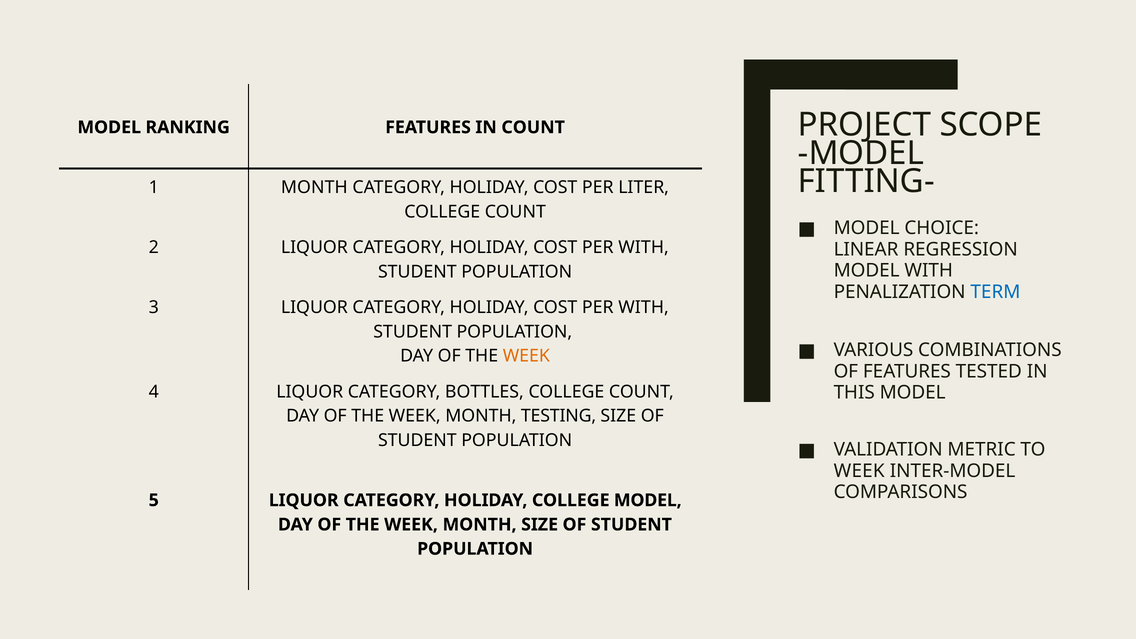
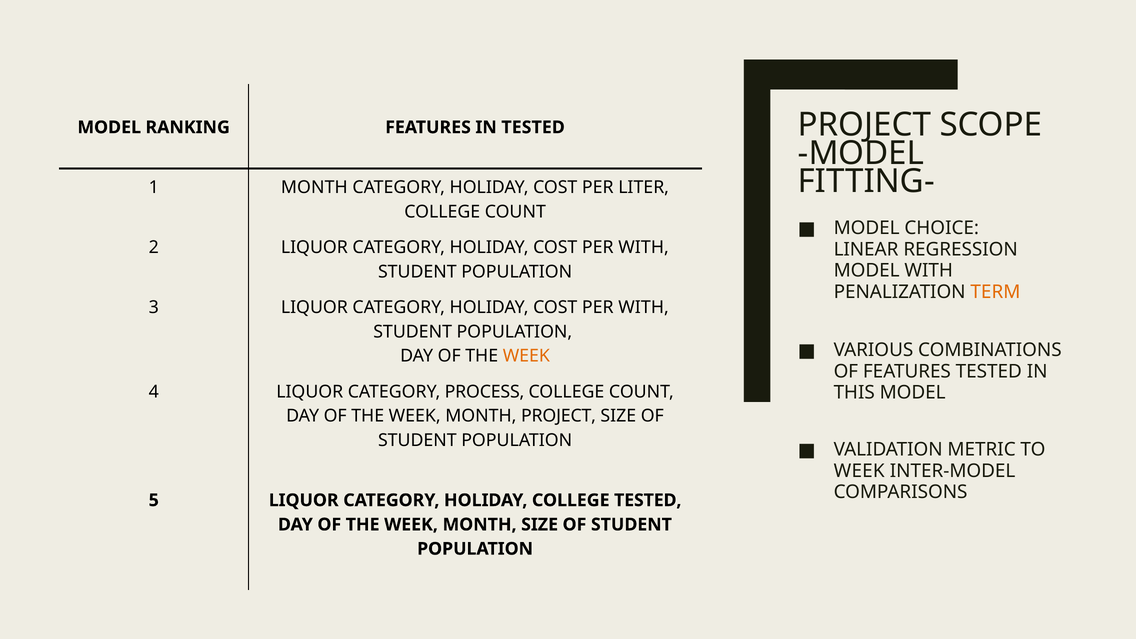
IN COUNT: COUNT -> TESTED (533, 127)
TERM colour: blue -> orange (995, 292)
BOTTLES: BOTTLES -> PROCESS (485, 392)
MONTH TESTING: TESTING -> PROJECT (559, 416)
COLLEGE MODEL: MODEL -> TESTED (648, 500)
